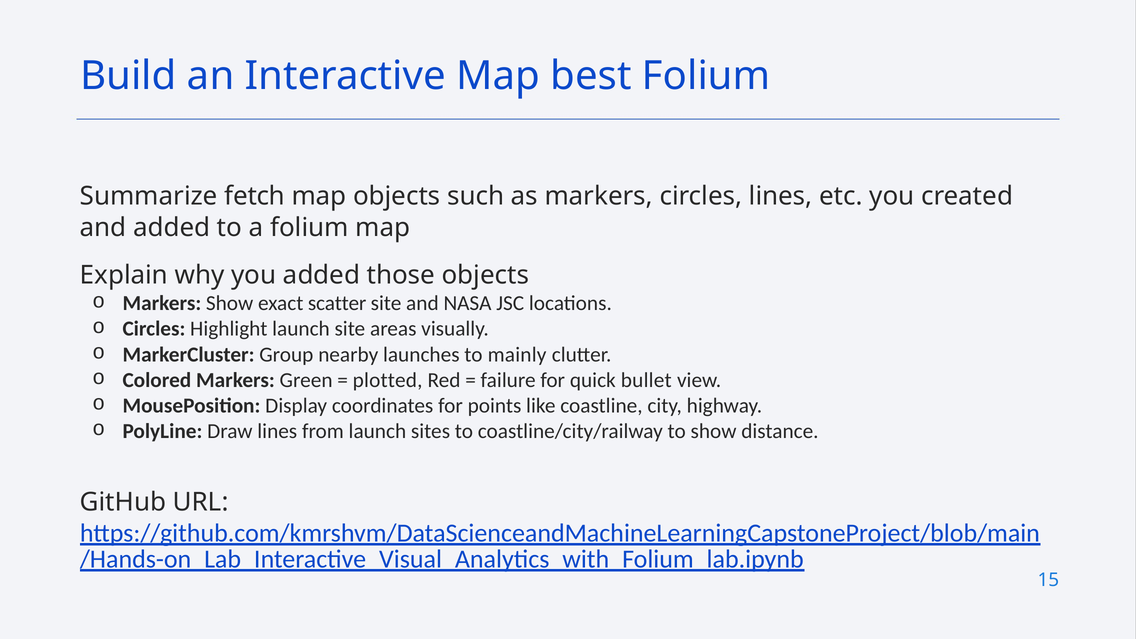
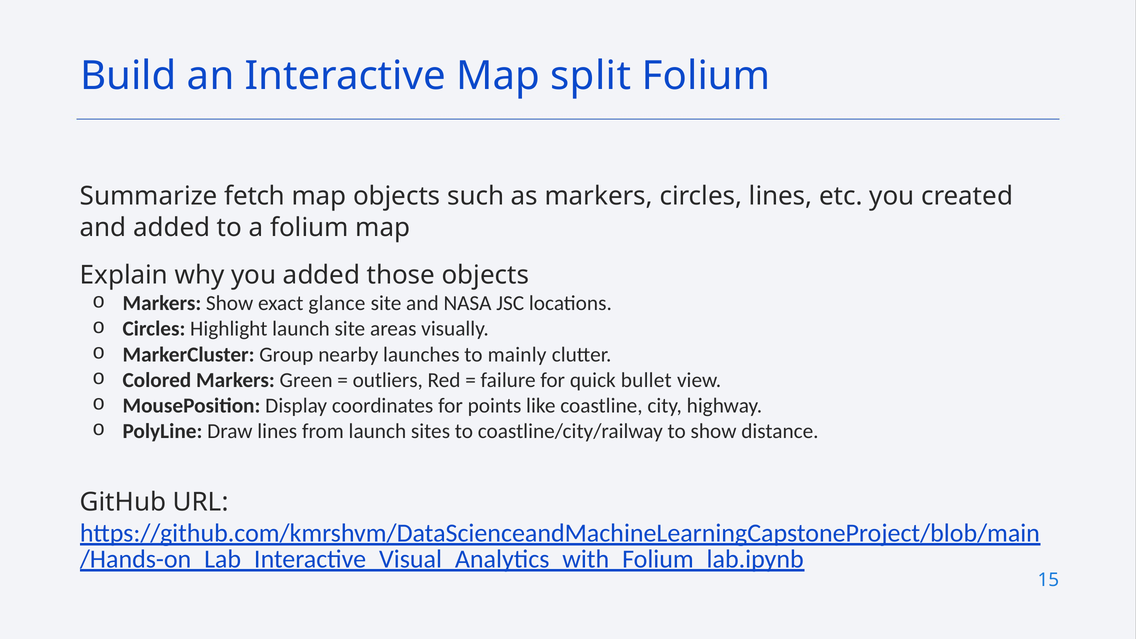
best: best -> split (591, 76)
scatter: scatter -> glance (337, 303)
plotted: plotted -> outliers (388, 380)
